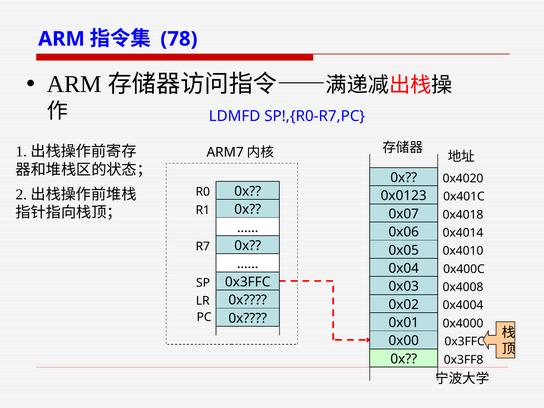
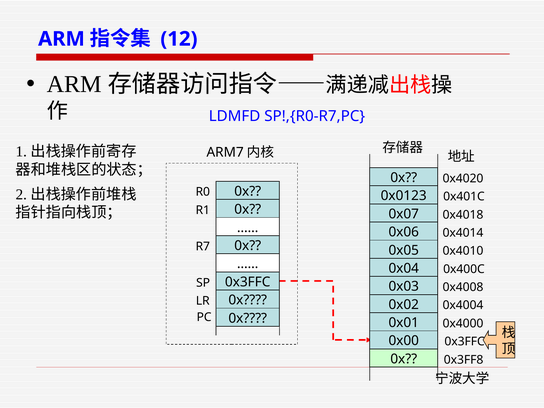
78: 78 -> 12 (179, 39)
